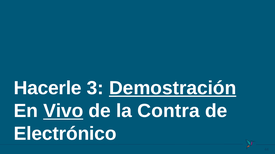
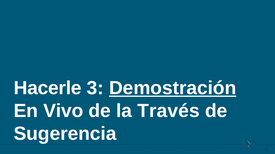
Vivo underline: present -> none (63, 111)
Contra: Contra -> Través (168, 111)
Electrónico: Electrónico -> Sugerencia (65, 134)
